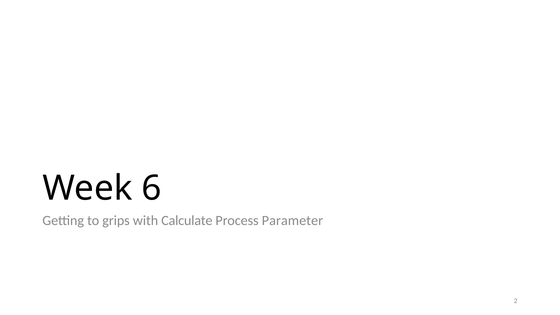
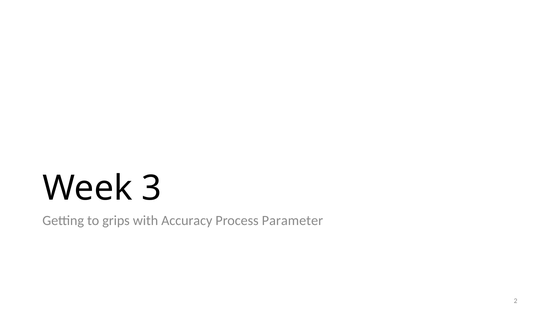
6: 6 -> 3 (152, 188)
Calculate: Calculate -> Accuracy (187, 220)
